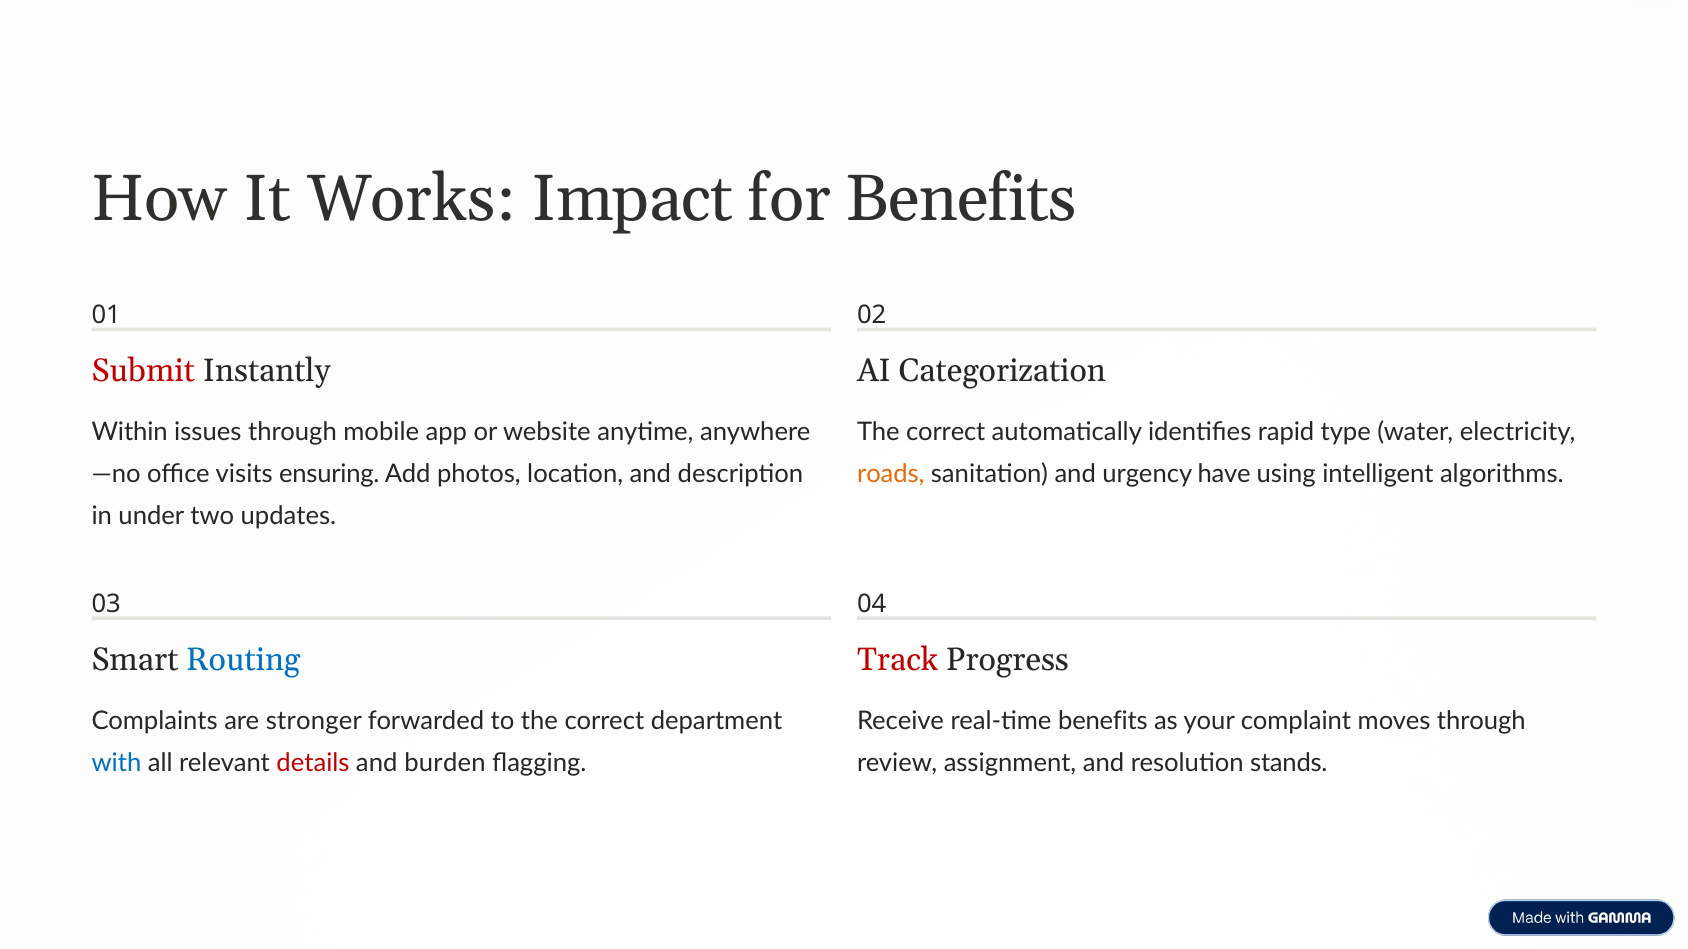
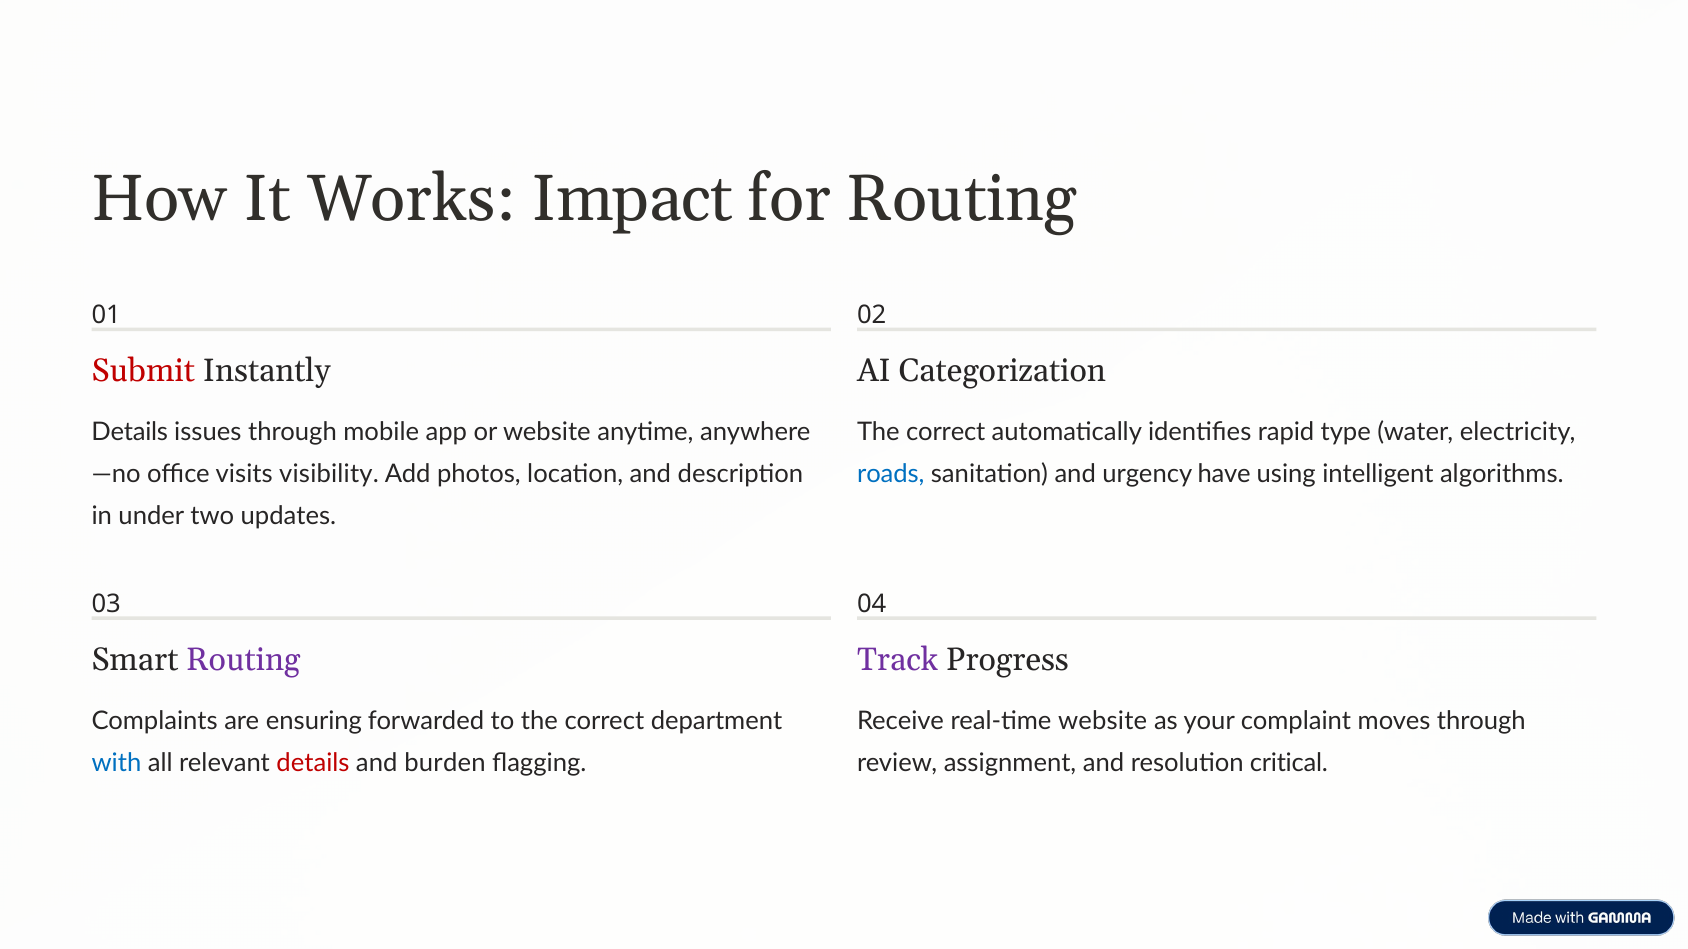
for Benefits: Benefits -> Routing (962, 199)
Within: Within -> Details (130, 433)
ensuring: ensuring -> visibility (329, 474)
roads colour: orange -> blue (891, 474)
Routing colour: blue -> purple (243, 660)
Track colour: red -> purple (898, 660)
stronger: stronger -> ensuring (314, 722)
real-time benefits: benefits -> website (1103, 722)
stands: stands -> critical (1289, 763)
